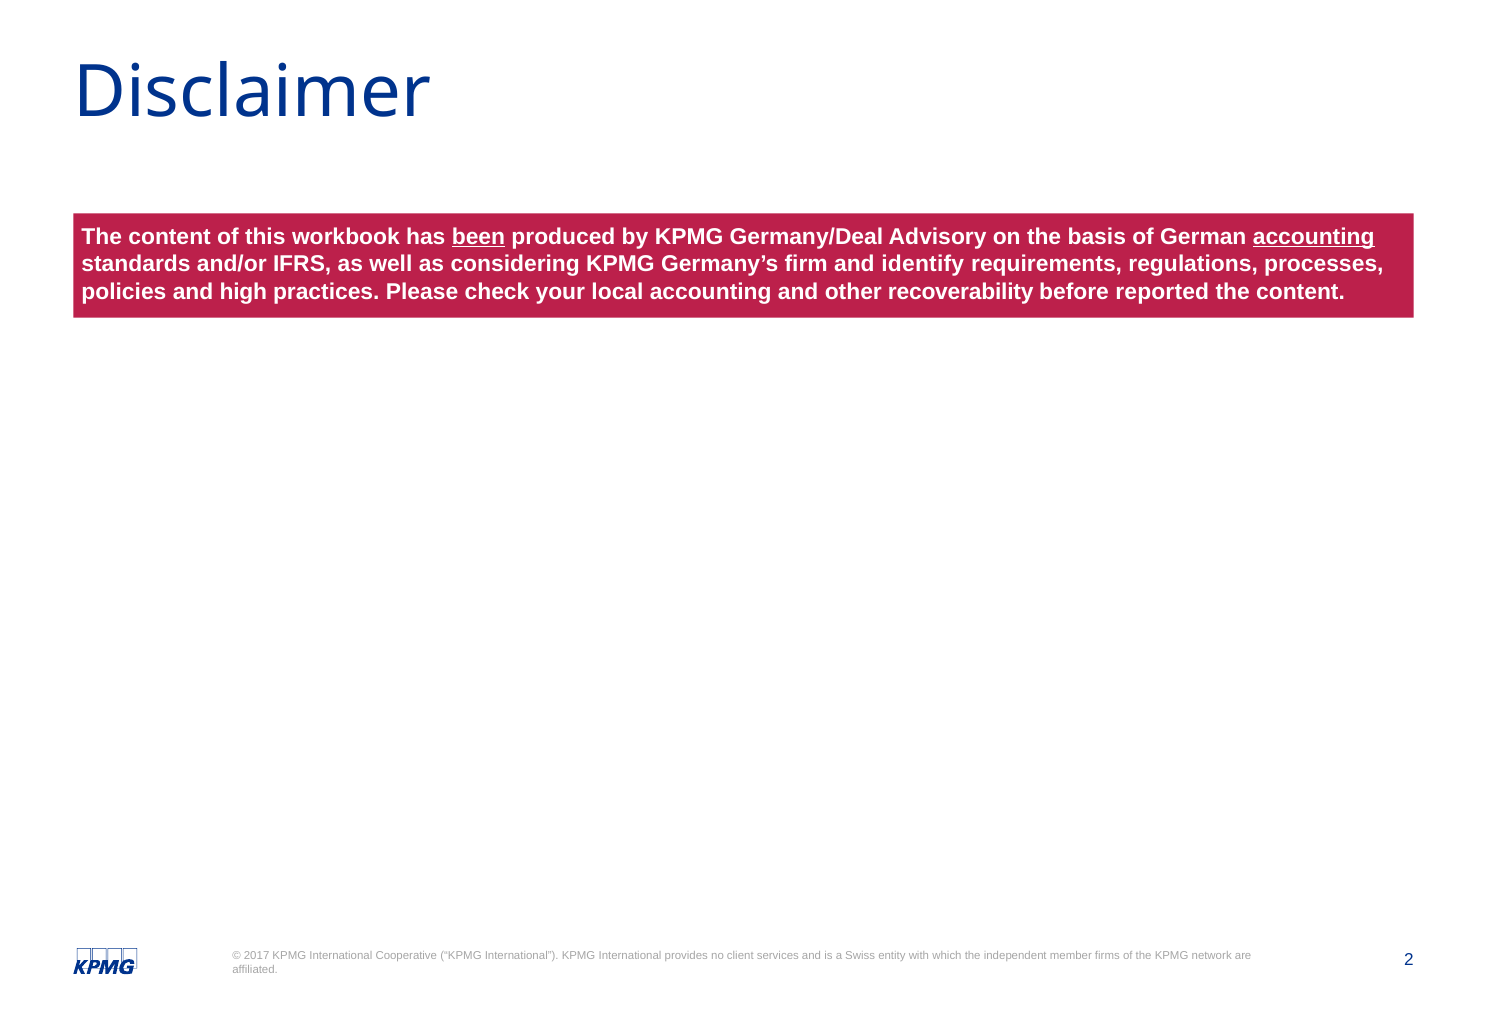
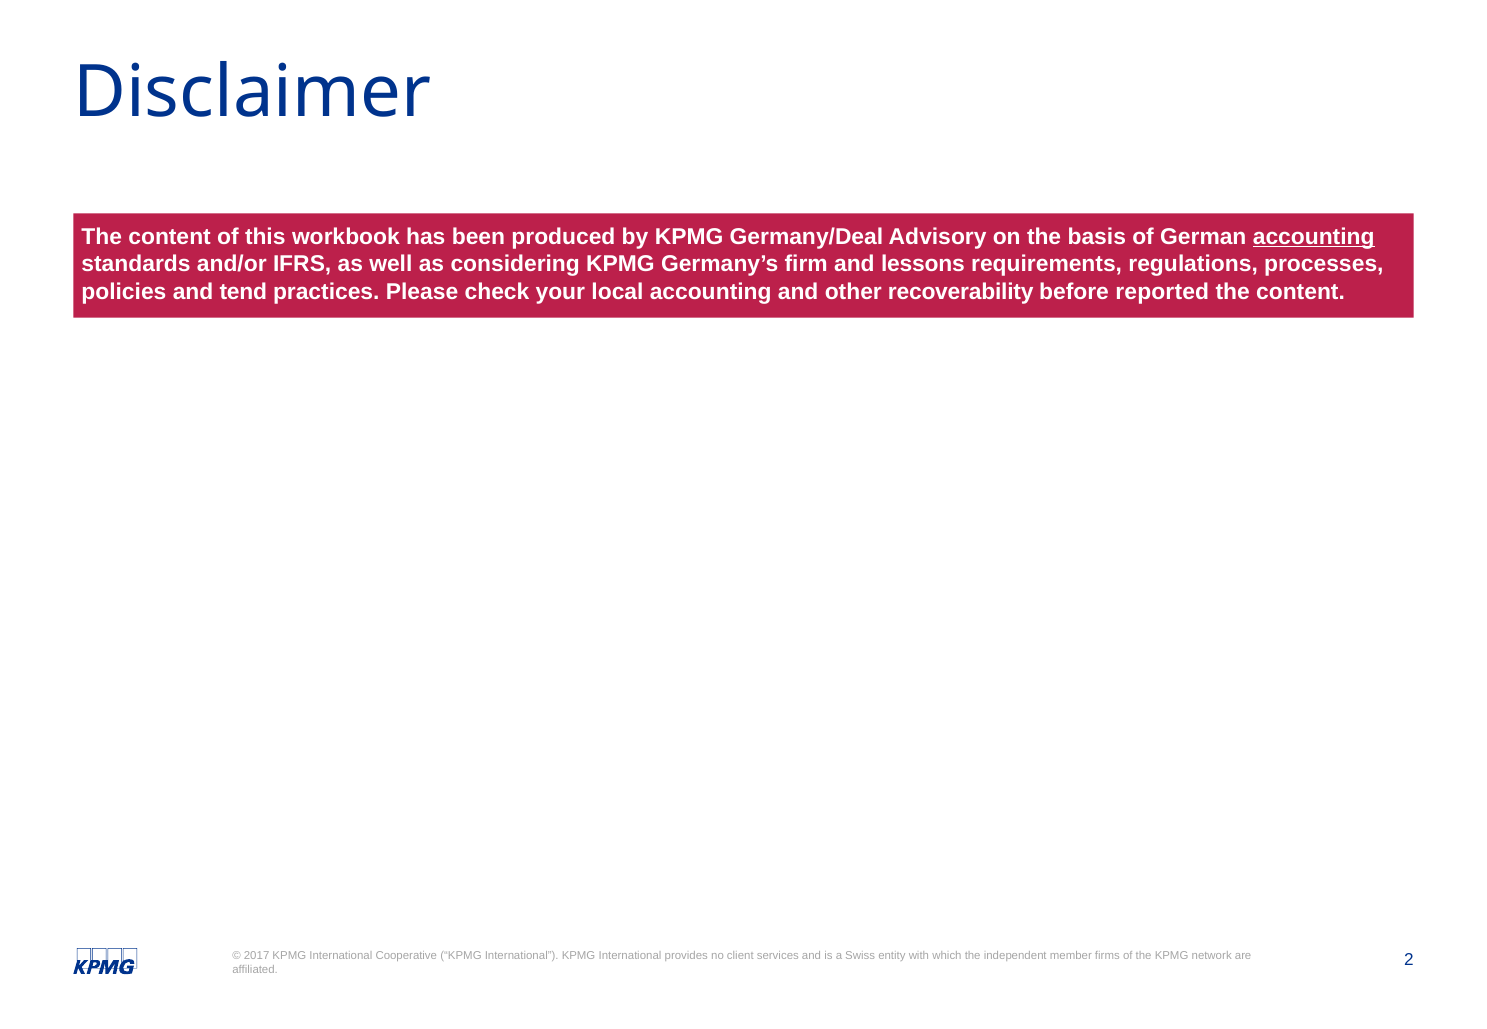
been underline: present -> none (478, 237)
identify: identify -> lessons (923, 264)
high: high -> tend (243, 292)
